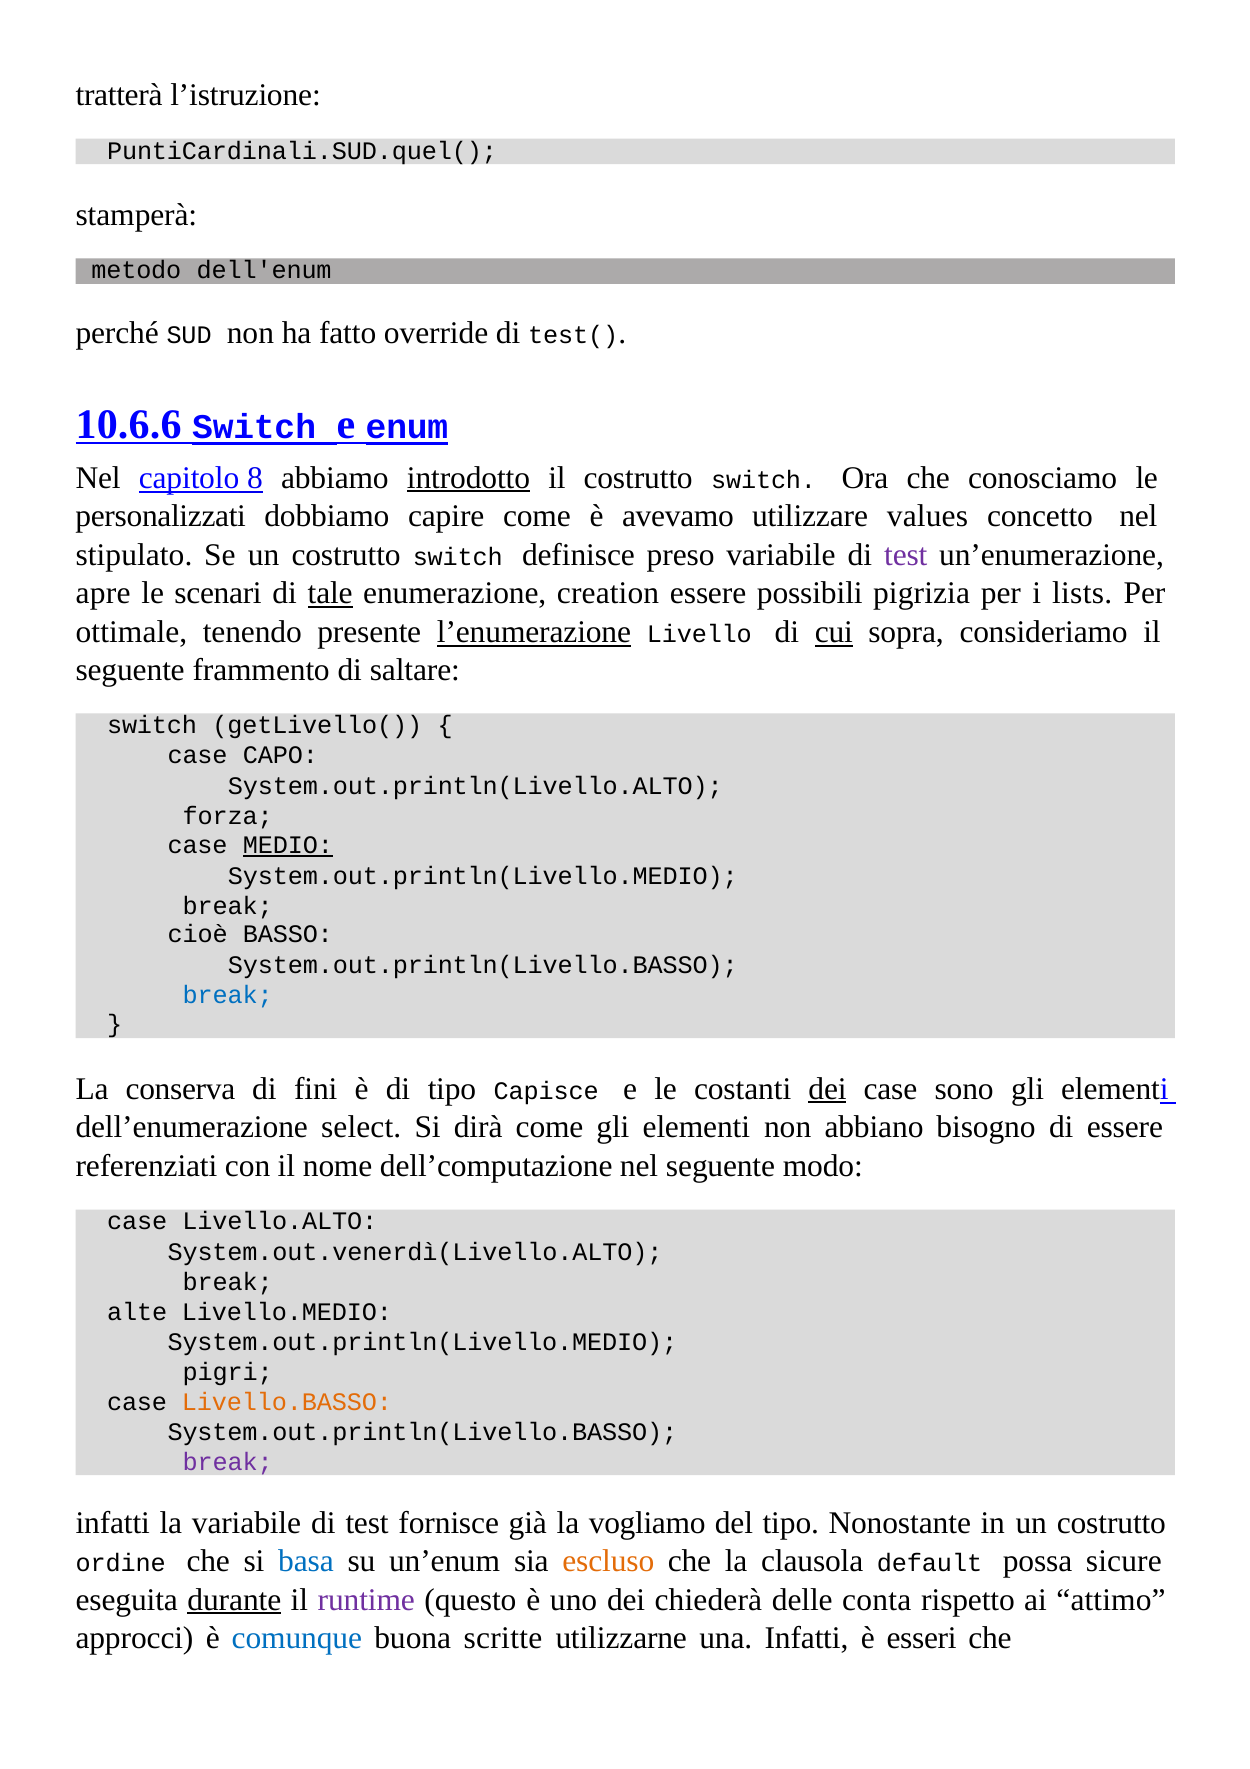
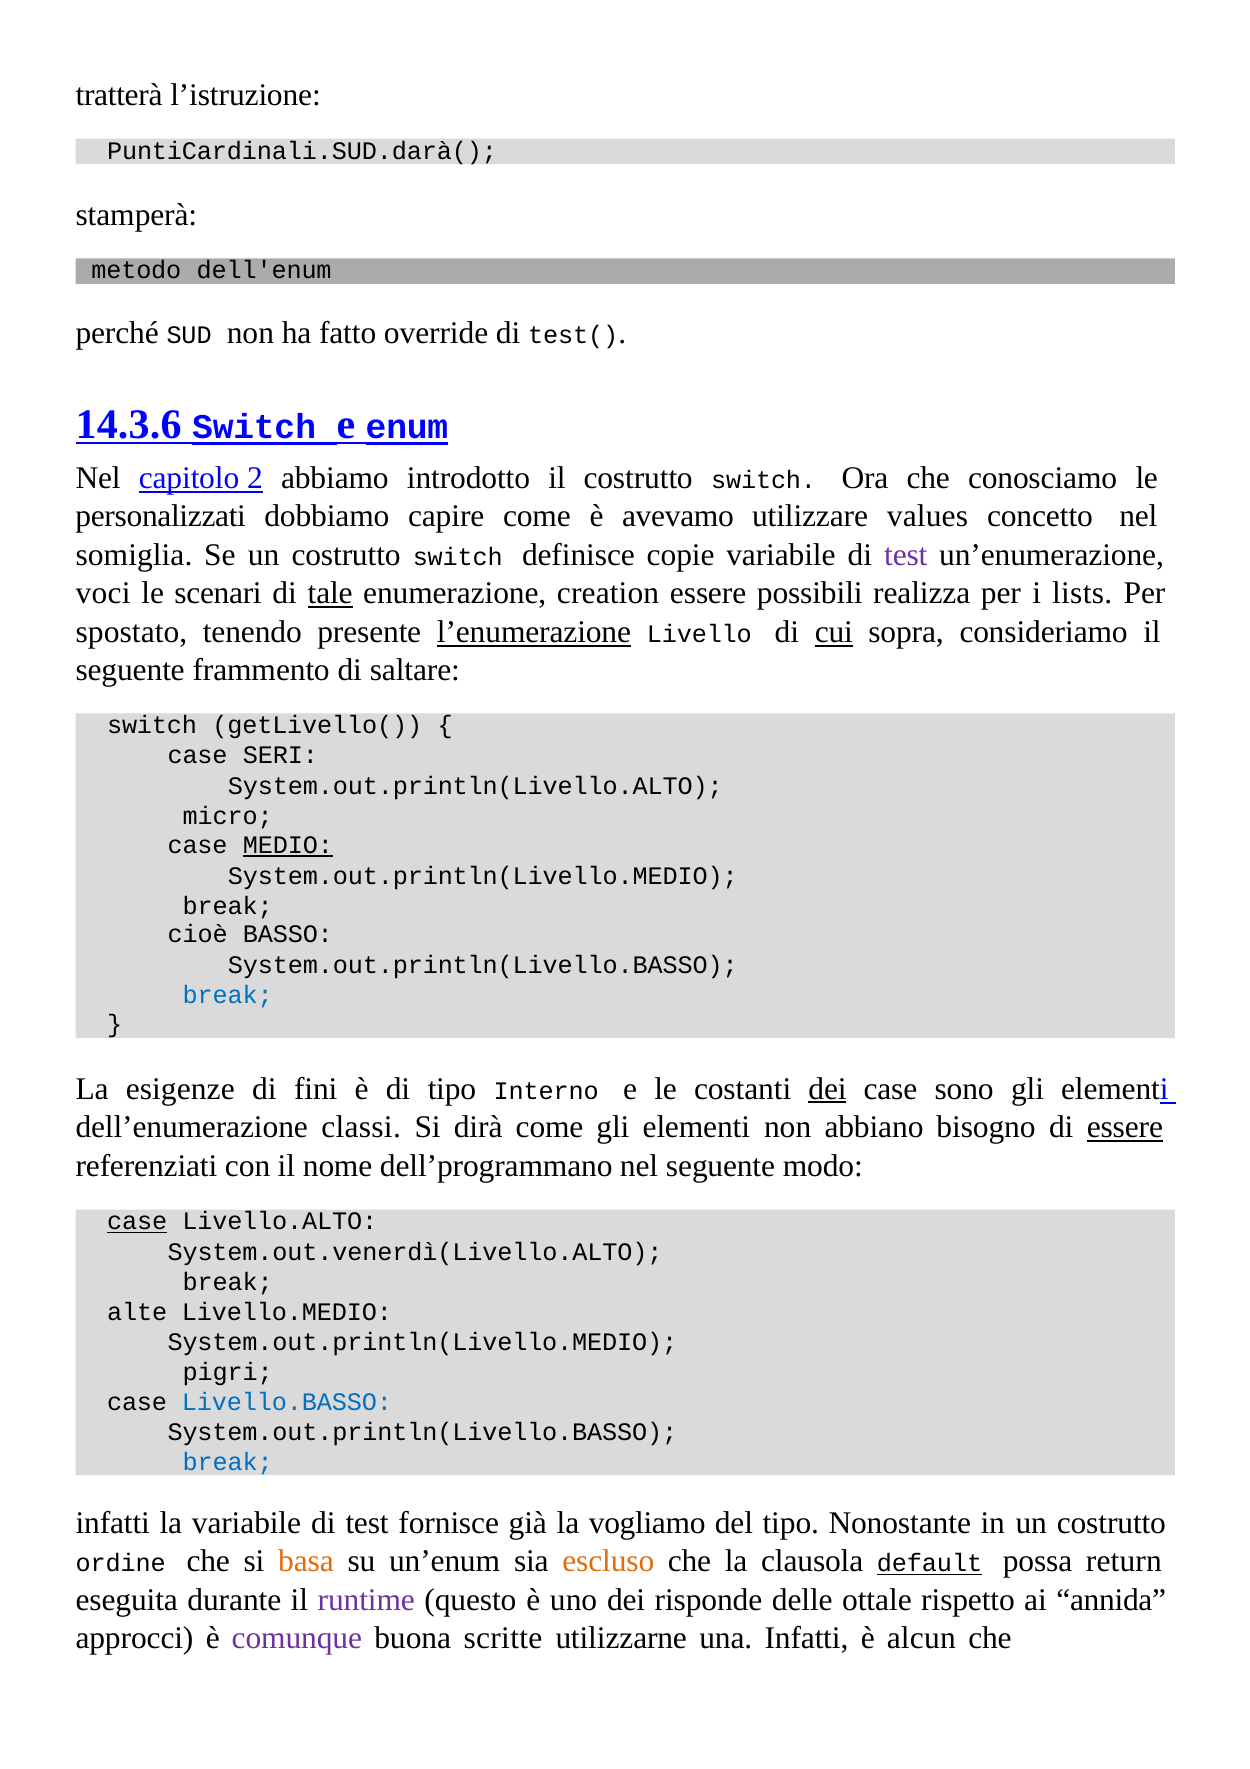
PuntiCardinali.SUD.quel(: PuntiCardinali.SUD.quel( -> PuntiCardinali.SUD.darà( (302, 151)
10.6.6: 10.6.6 -> 14.3.6 (129, 424)
8: 8 -> 2 (255, 478)
introdotto underline: present -> none (469, 478)
stipulato: stipulato -> somiglia (134, 555)
preso: preso -> copie (681, 555)
apre: apre -> voci (103, 593)
pigrizia: pigrizia -> realizza (922, 593)
ottimale: ottimale -> spostato (131, 632)
CAPO: CAPO -> SERI (280, 755)
forza: forza -> micro (228, 816)
conserva: conserva -> esigenze (180, 1089)
Capisce: Capisce -> Interno (546, 1091)
select: select -> classi (361, 1127)
essere underline: none -> present (1125, 1127)
dell’computazione: dell’computazione -> dell’programmano (496, 1166)
case underline: none -> present (137, 1221)
Livello.BASSO colour: orange -> blue (287, 1402)
break colour: purple -> blue (228, 1462)
basa colour: blue -> orange (306, 1562)
default underline: none -> present (930, 1564)
sicure: sicure -> return (1124, 1562)
durante underline: present -> none (234, 1600)
chiederà: chiederà -> risponde (708, 1600)
conta: conta -> ottale (877, 1600)
attimo: attimo -> annida (1111, 1600)
comunque colour: blue -> purple (297, 1638)
esseri: esseri -> alcun (921, 1638)
